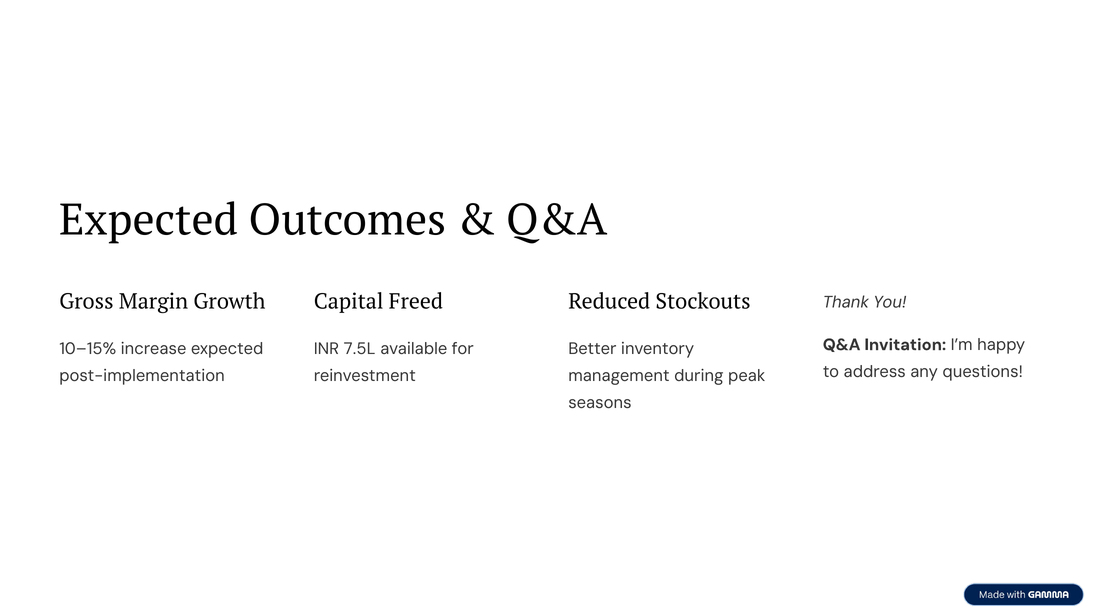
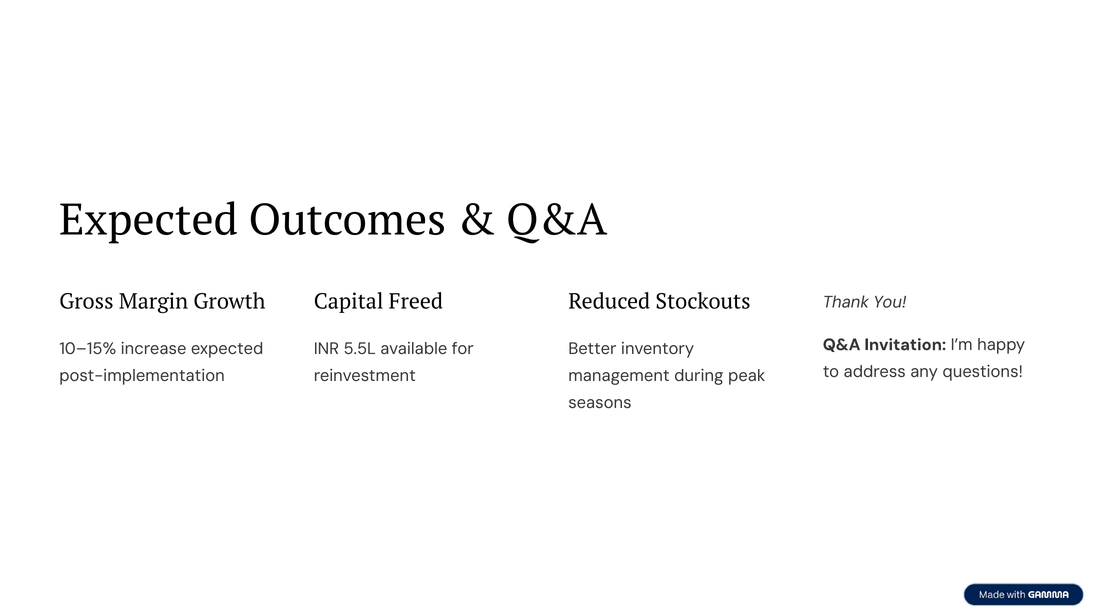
7.5L: 7.5L -> 5.5L (360, 349)
